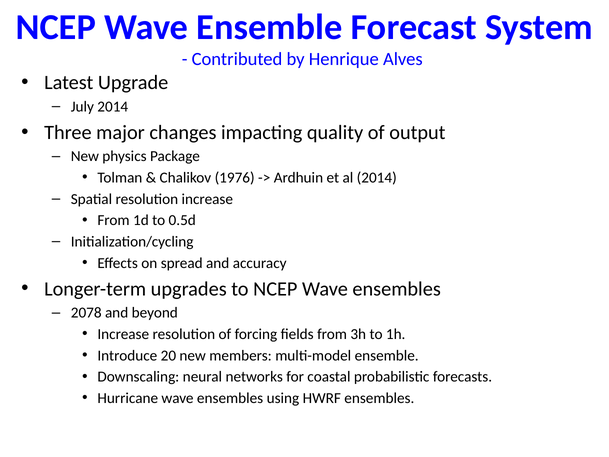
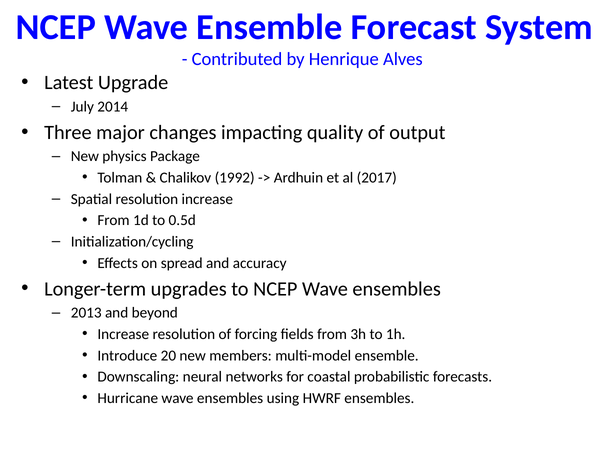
1976: 1976 -> 1992 (235, 178)
al 2014: 2014 -> 2017 (377, 178)
2078: 2078 -> 2013 (86, 313)
